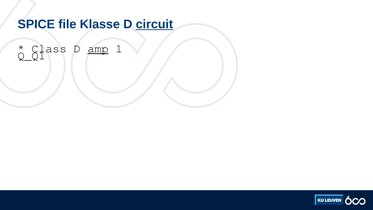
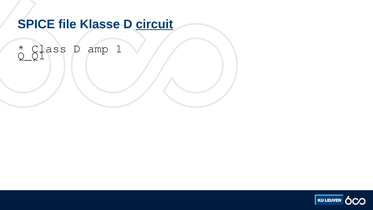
amp underline: present -> none (98, 49)
